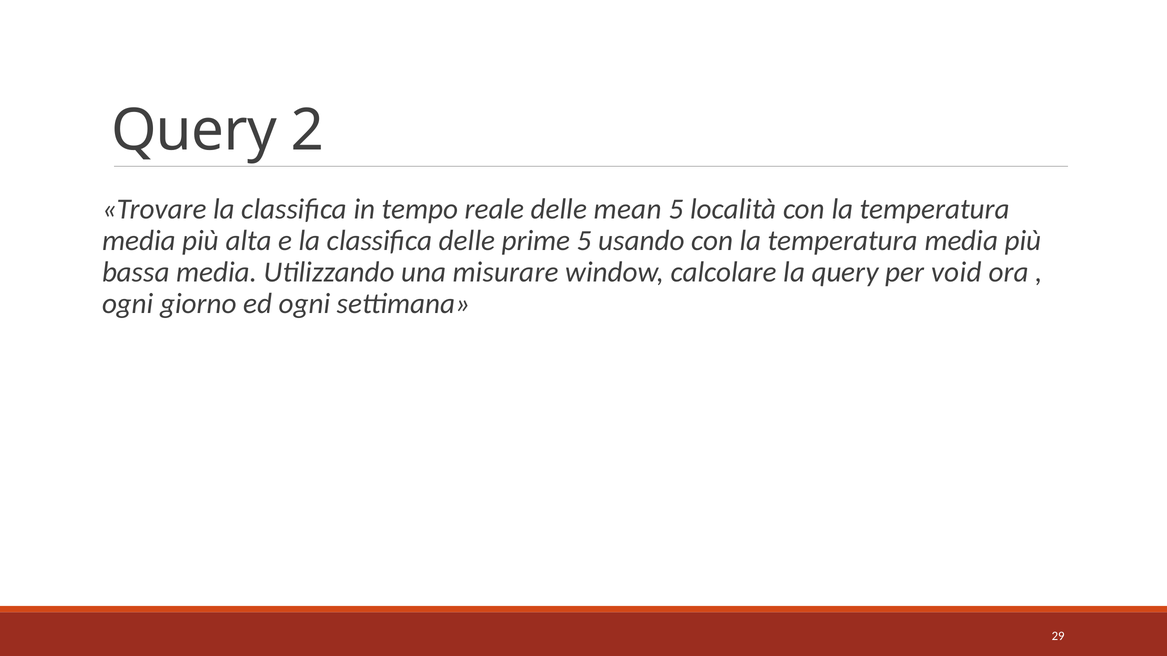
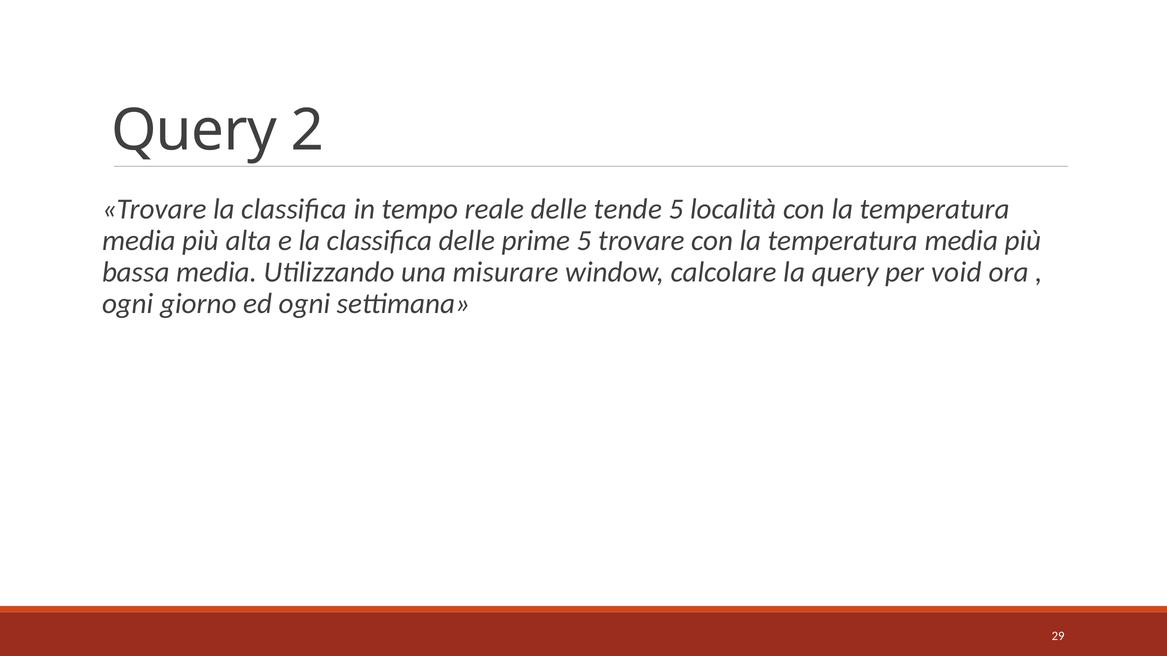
mean: mean -> tende (628, 209)
5 usando: usando -> trovare (641, 241)
